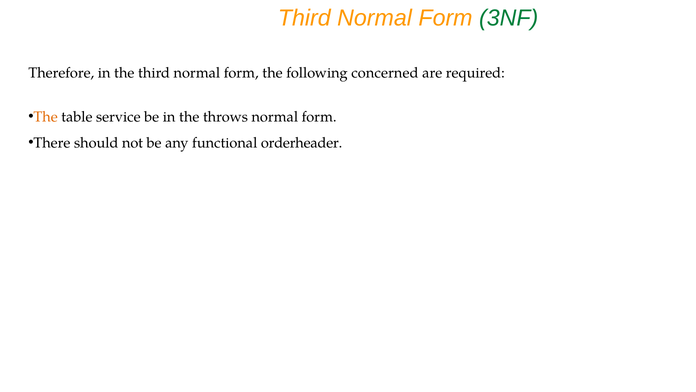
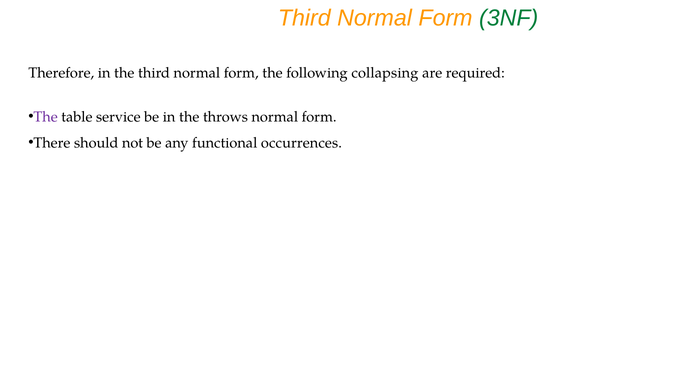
concerned: concerned -> collapsing (385, 73)
The colour: orange -> purple (46, 117)
orderheader: orderheader -> occurrences (301, 143)
